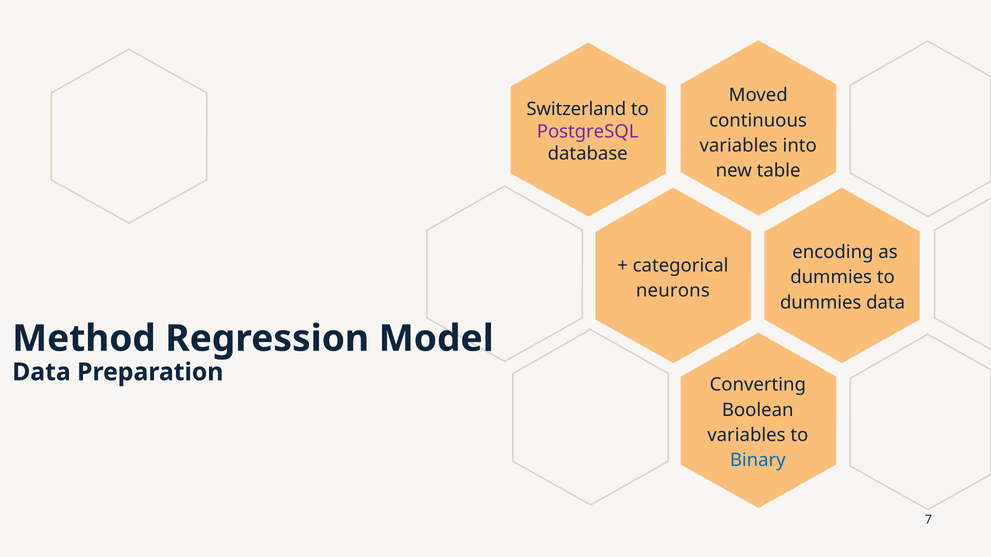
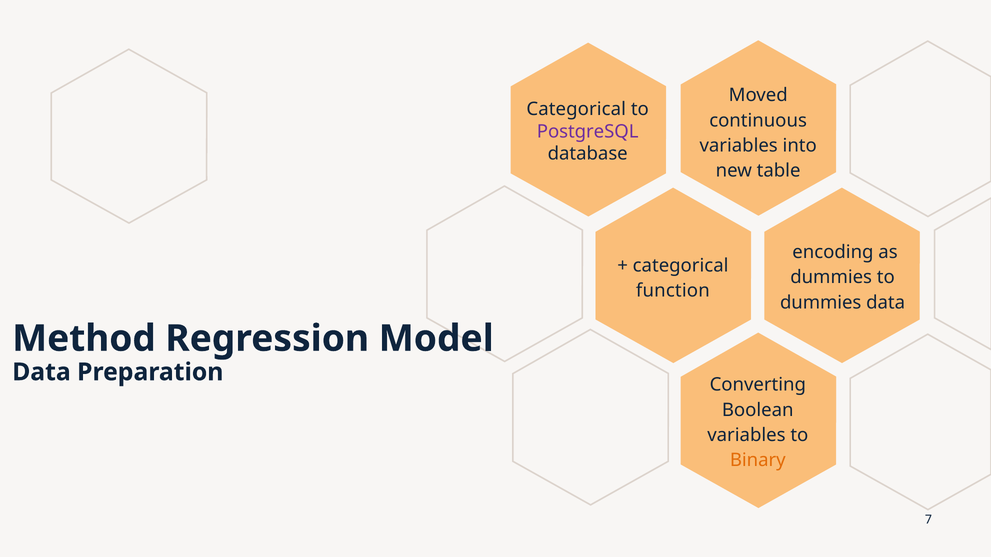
Switzerland: Switzerland -> Categorical (576, 109)
neurons: neurons -> function (673, 291)
Binary colour: blue -> orange (758, 461)
